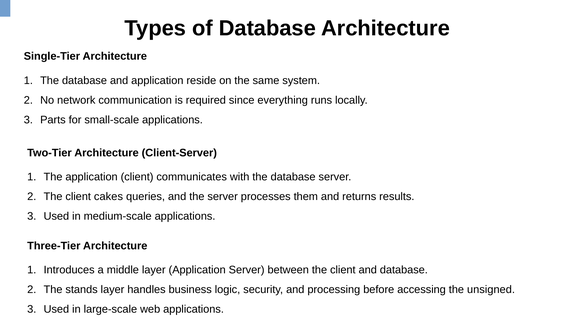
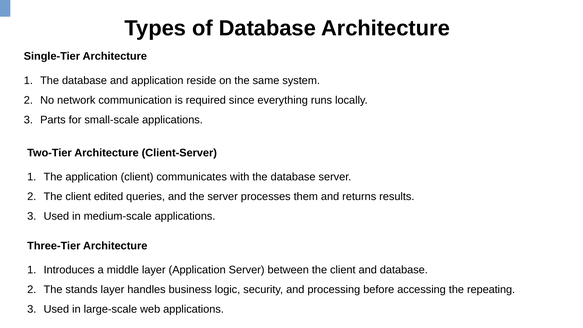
cakes: cakes -> edited (109, 197)
unsigned: unsigned -> repeating (491, 289)
